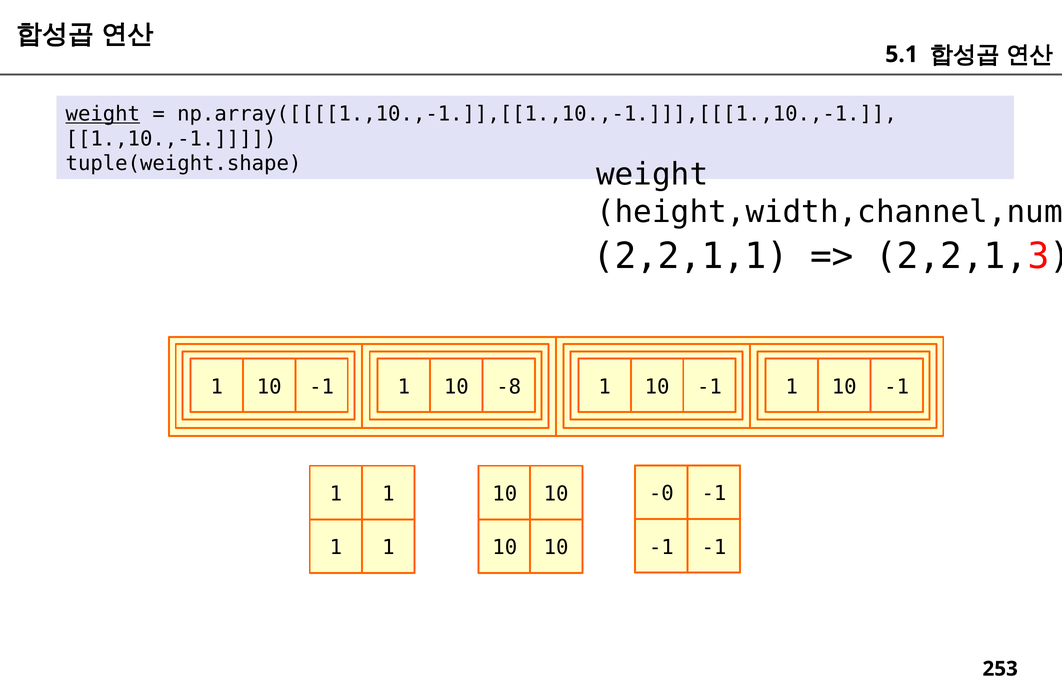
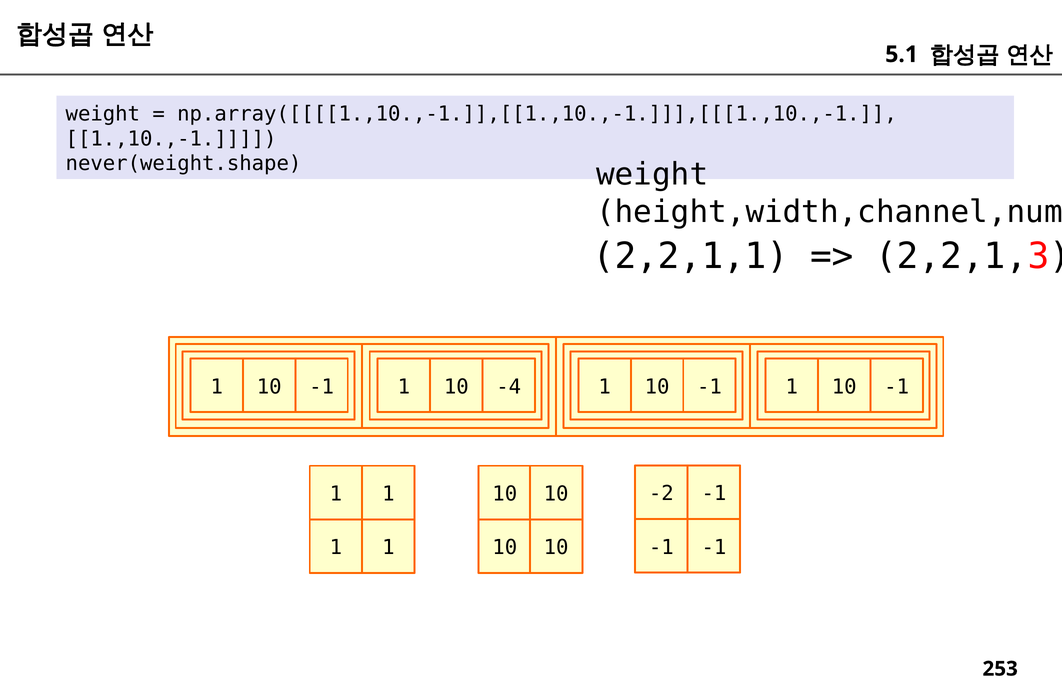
weight underline: present -> none (103, 114)
tuple(weight.shape: tuple(weight.shape -> never(weight.shape (183, 164)
-8: -8 -> -4 (509, 387)
-0: -0 -> -2 (661, 494)
